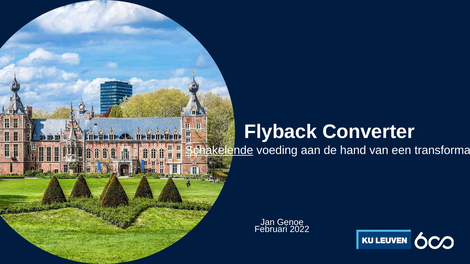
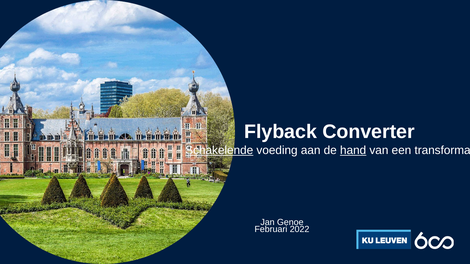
hand underline: none -> present (353, 151)
